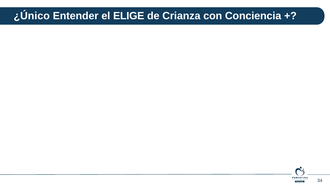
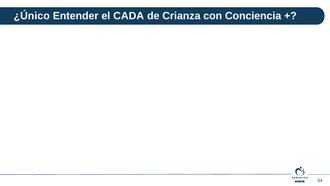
ELIGE: ELIGE -> CADA (129, 16)
